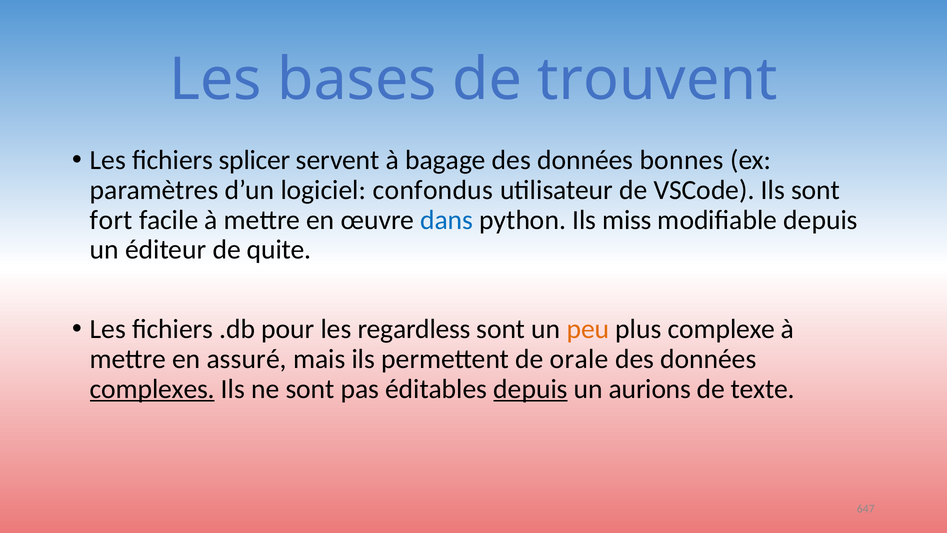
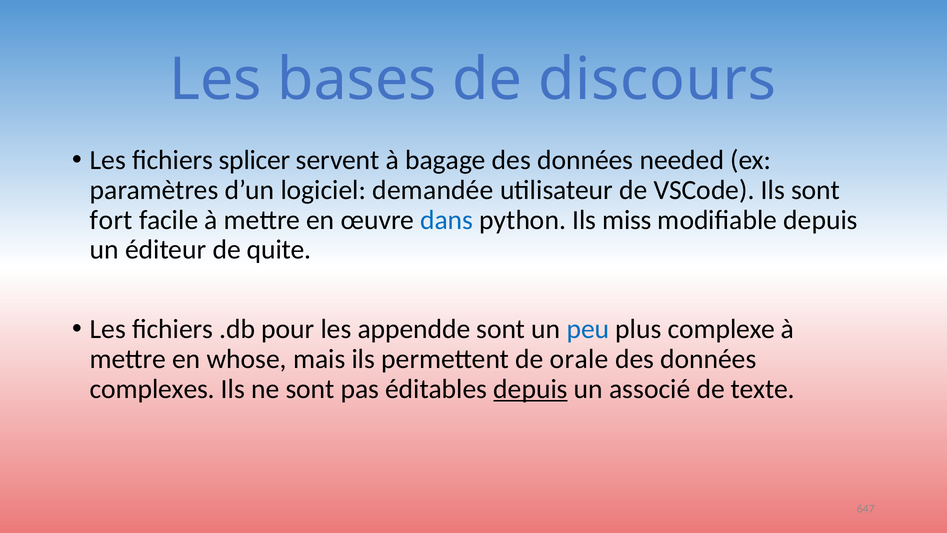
trouvent: trouvent -> discours (657, 79)
bonnes: bonnes -> needed (682, 160)
confondus: confondus -> demandée (433, 190)
regardless: regardless -> appendde (414, 329)
peu colour: orange -> blue (588, 329)
assuré: assuré -> whose (247, 359)
complexes underline: present -> none (152, 389)
aurions: aurions -> associé (650, 389)
